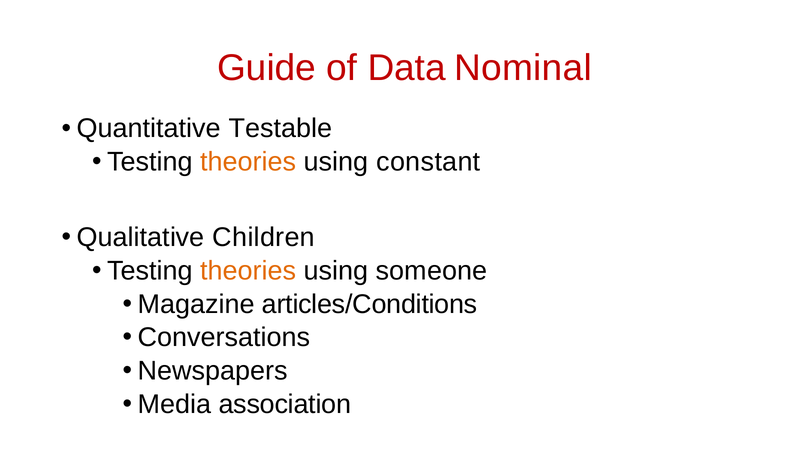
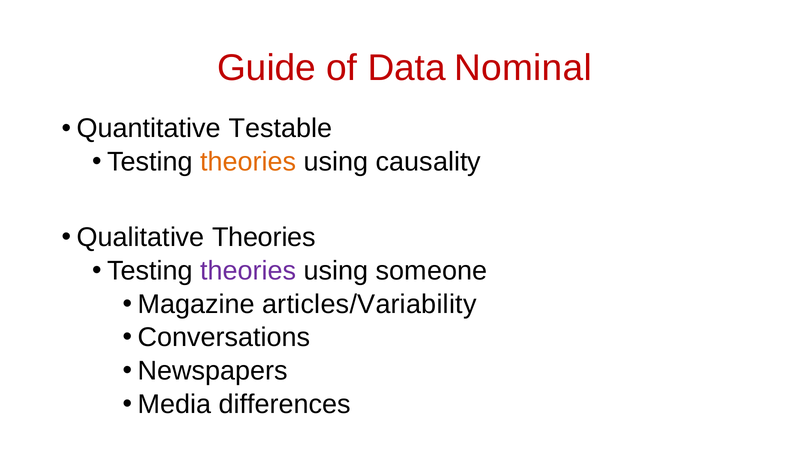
constant: constant -> causality (428, 162)
Qualitative Children: Children -> Theories (264, 237)
theories colour: orange -> purple (248, 270)
articles/Conditions: articles/Conditions -> articles/Variability (369, 304)
association: association -> differences (285, 404)
